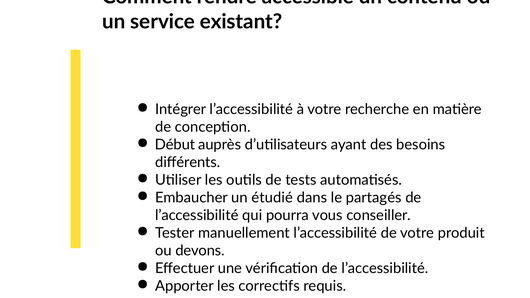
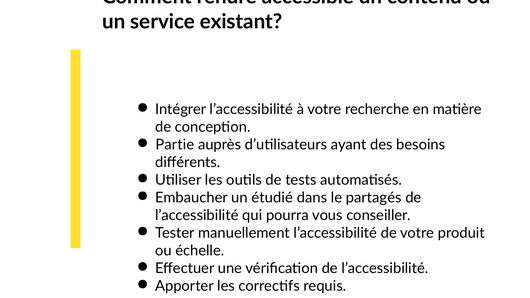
Début: Début -> Partie (175, 145)
devons: devons -> échelle (200, 251)
